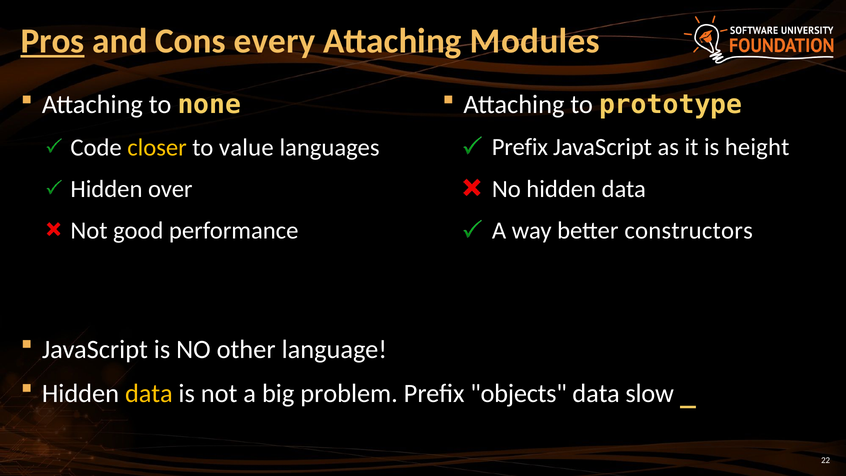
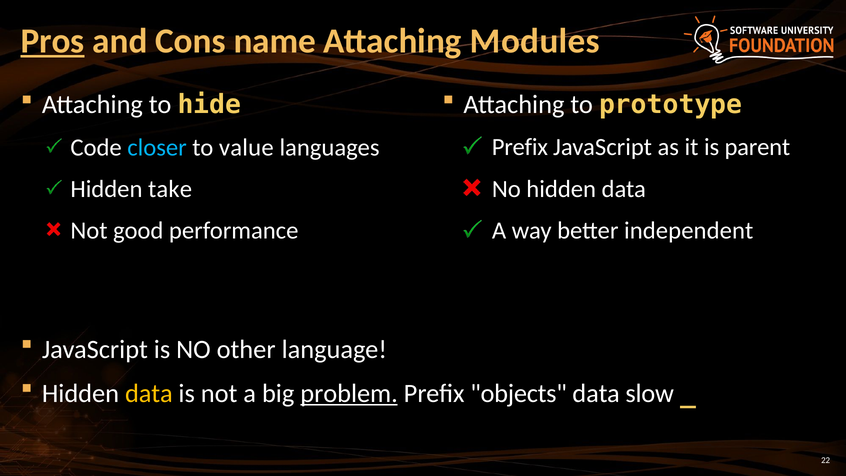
every: every -> name (275, 41)
none: none -> hide (209, 105)
closer colour: yellow -> light blue (157, 147)
height: height -> parent (757, 147)
over: over -> take (170, 189)
constructors: constructors -> independent (689, 231)
problem underline: none -> present (349, 393)
